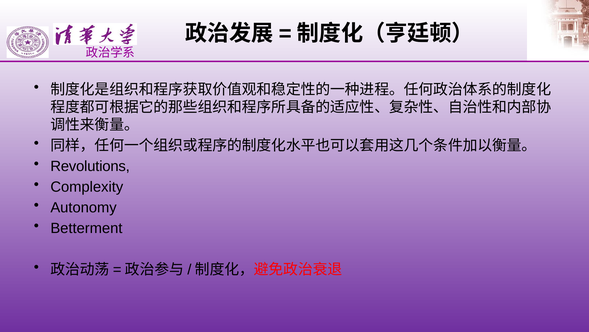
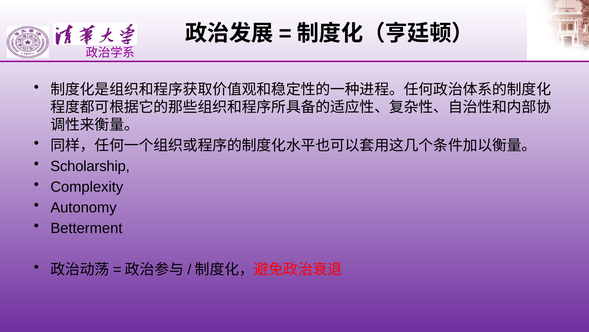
Revolutions: Revolutions -> Scholarship (90, 166)
